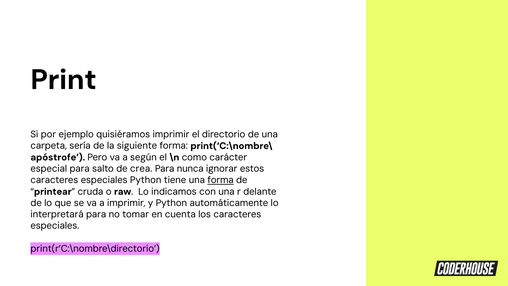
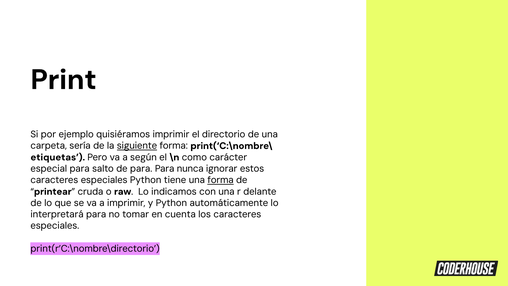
siguiente underline: none -> present (137, 146)
apóstrofe: apóstrofe -> etiquetas (58, 157)
de crea: crea -> para (141, 169)
